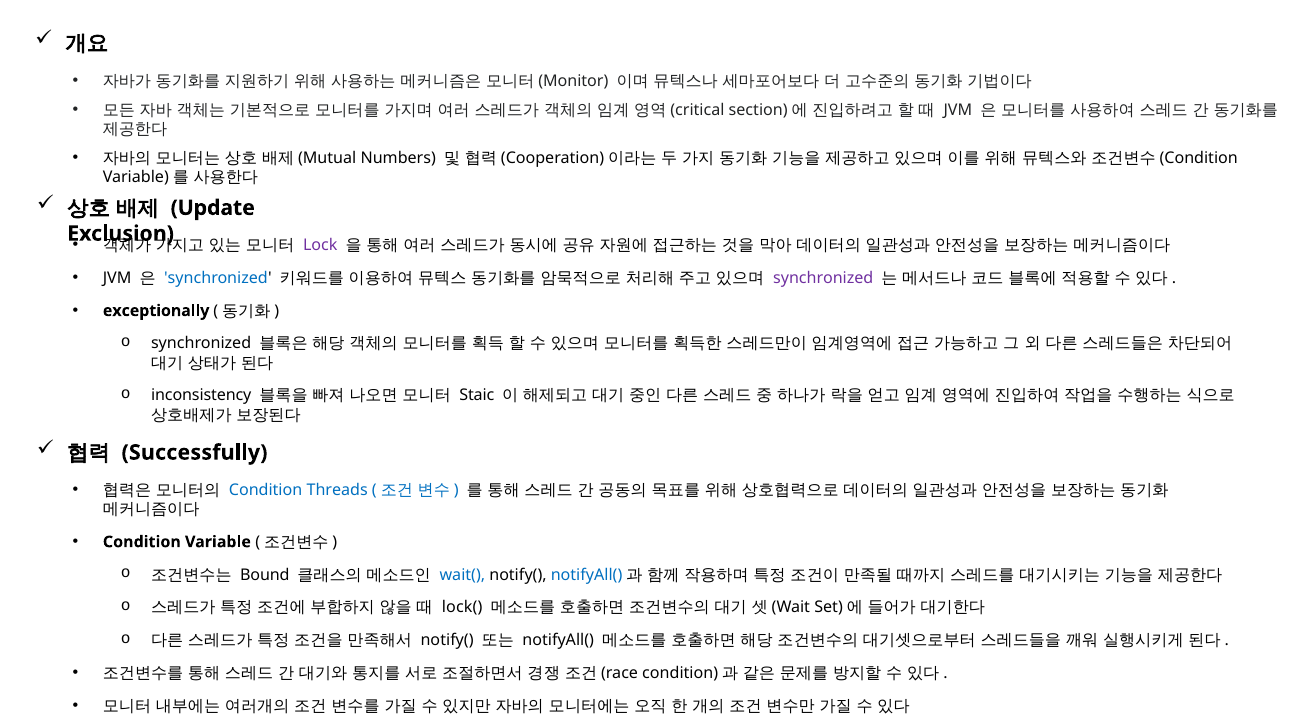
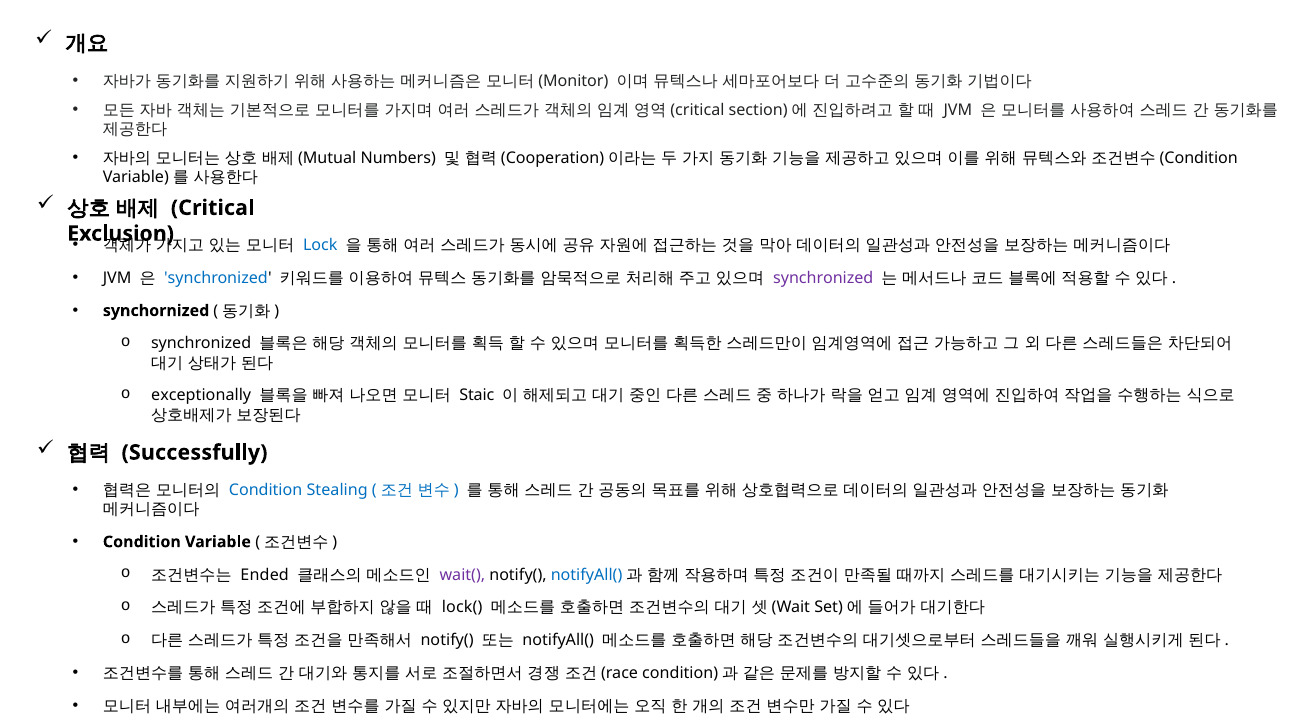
Update: Update -> Critical (213, 208)
Lock colour: purple -> blue (320, 245)
exceptionally: exceptionally -> synchornized (156, 311)
inconsistency: inconsistency -> exceptionally (201, 396)
Threads: Threads -> Stealing (337, 490)
Bound: Bound -> Ended (265, 575)
wait( colour: blue -> purple (462, 575)
